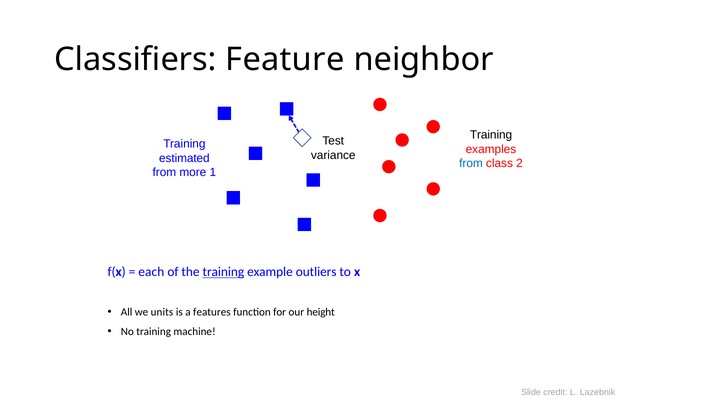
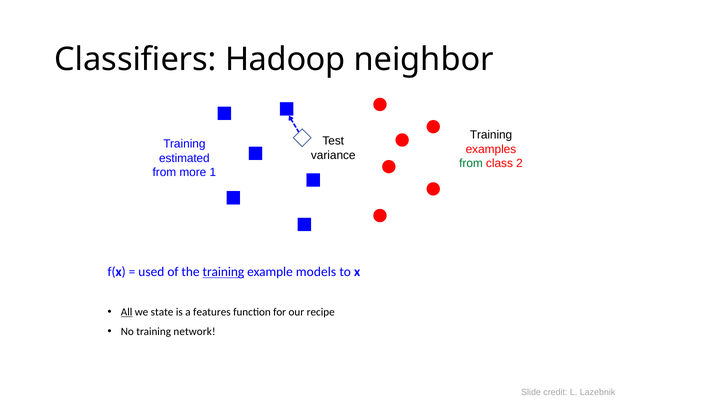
Feature: Feature -> Hadoop (285, 60)
from colour: blue -> green (471, 163)
each: each -> used (151, 272)
outliers: outliers -> models (316, 272)
All underline: none -> present (127, 312)
units: units -> state (162, 312)
height: height -> recipe (321, 312)
machine: machine -> network (194, 331)
